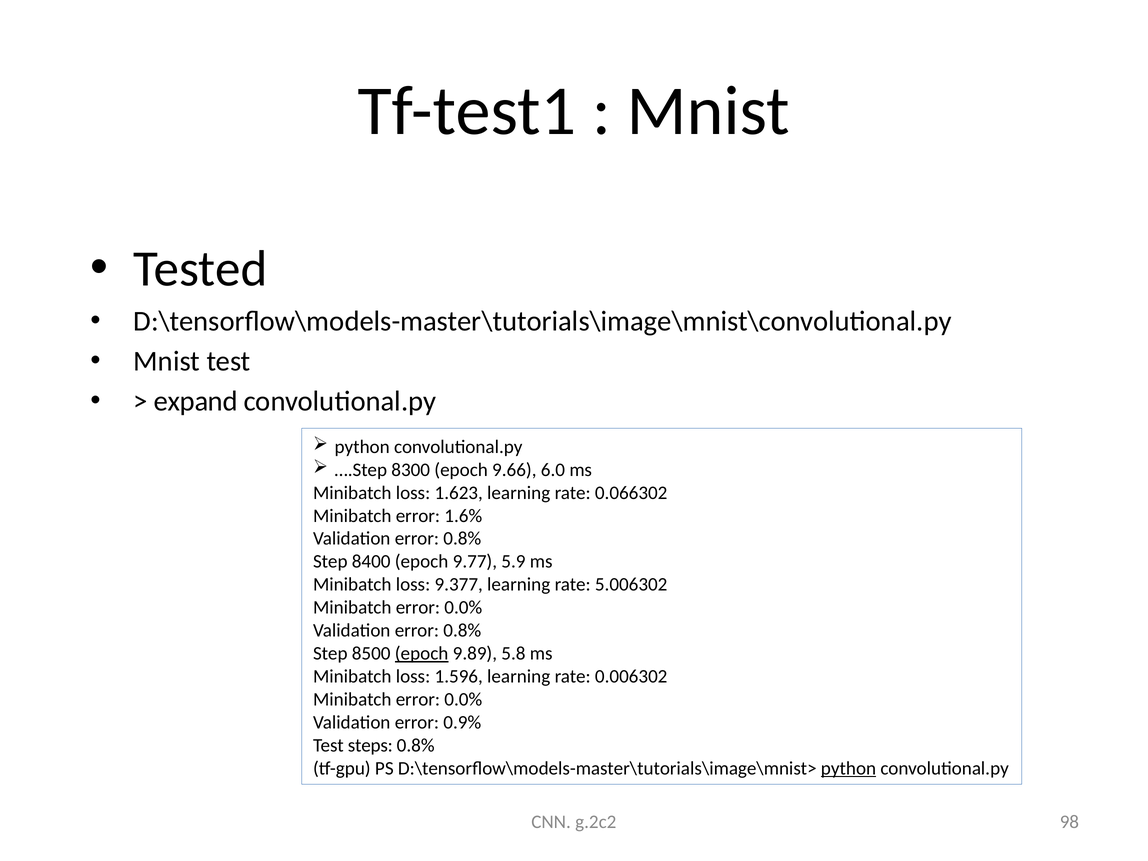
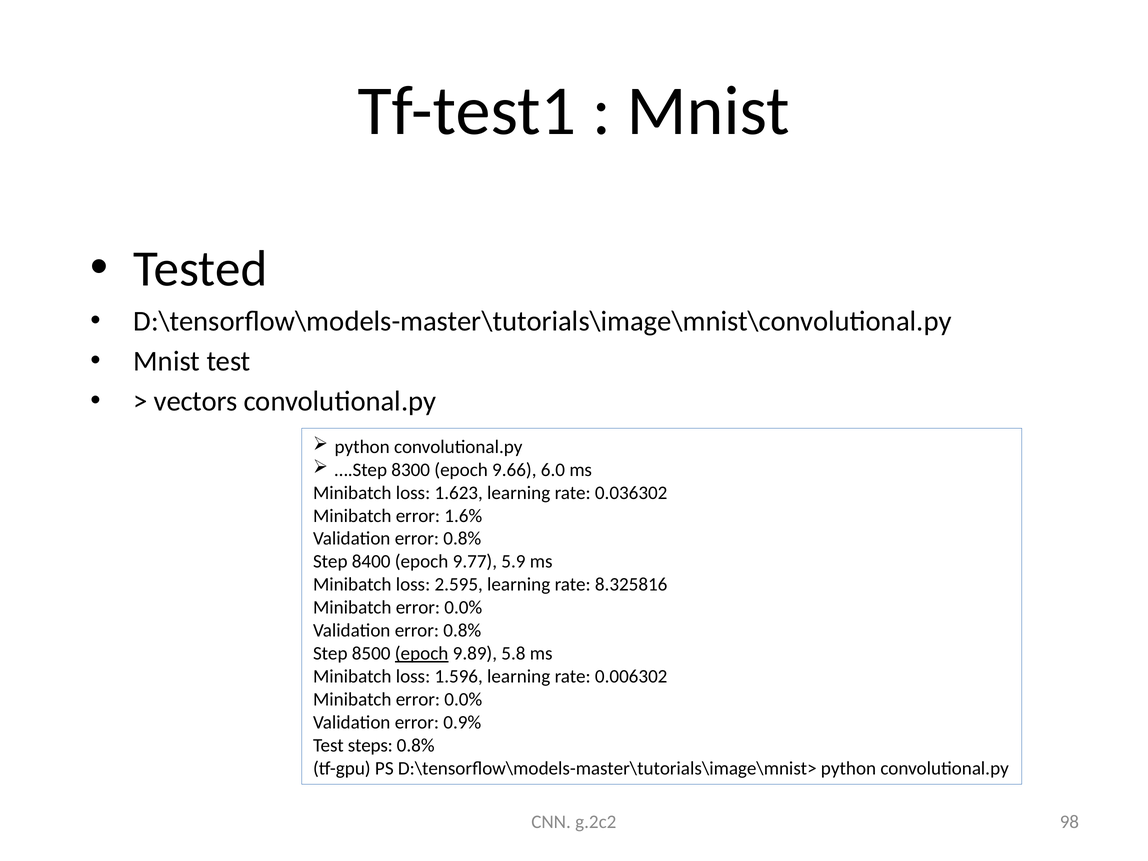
expand: expand -> vectors (196, 402)
0.066302: 0.066302 -> 0.036302 (631, 493)
9.377: 9.377 -> 2.595 (459, 585)
5.006302: 5.006302 -> 8.325816 (631, 585)
python underline: present -> none (849, 768)
